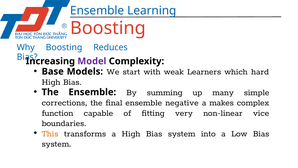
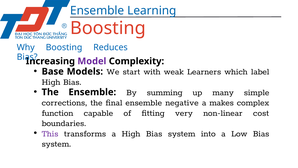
hard: hard -> label (260, 71)
vice: vice -> cost (261, 112)
This colour: orange -> purple (50, 133)
